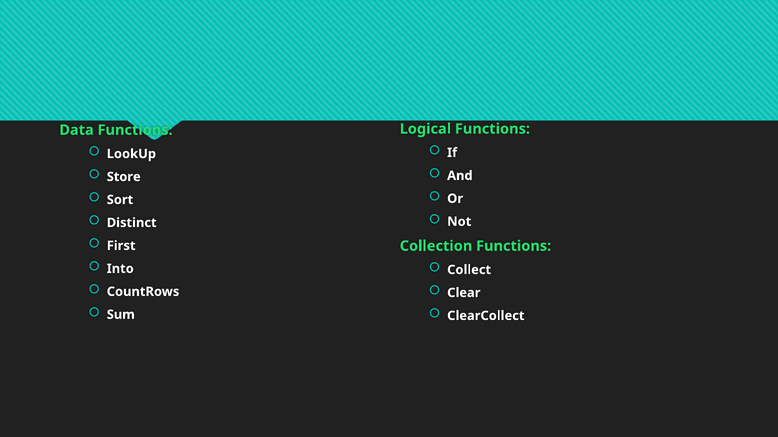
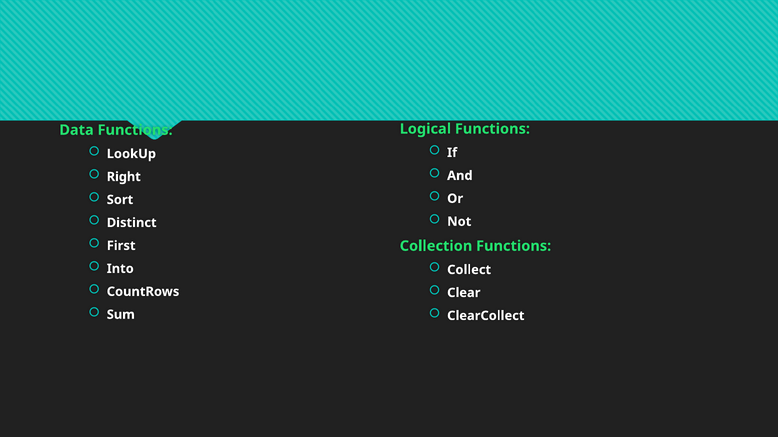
Store: Store -> Right (124, 177)
